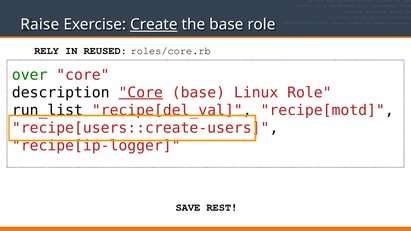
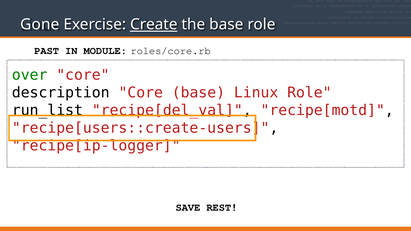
Raise: Raise -> Gone (40, 25)
RELY: RELY -> PAST (47, 51)
REUSED: REUSED -> MODULE (105, 51)
Core underline: present -> none (141, 93)
